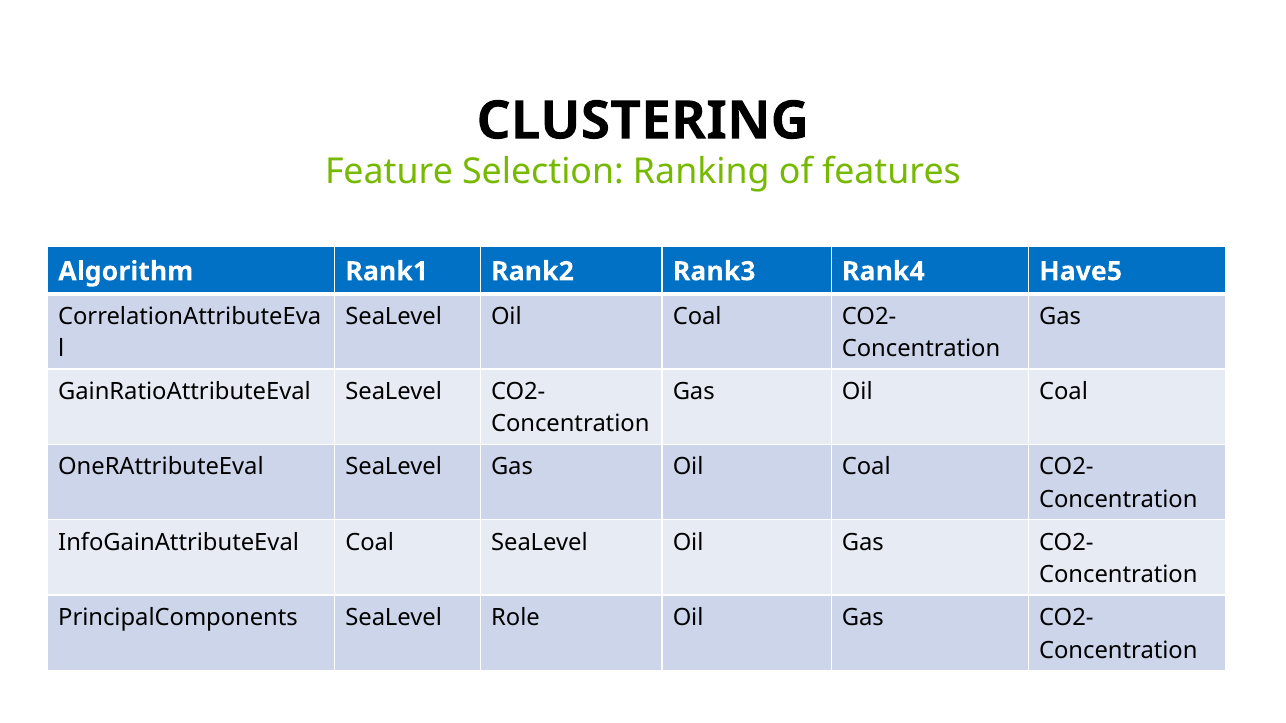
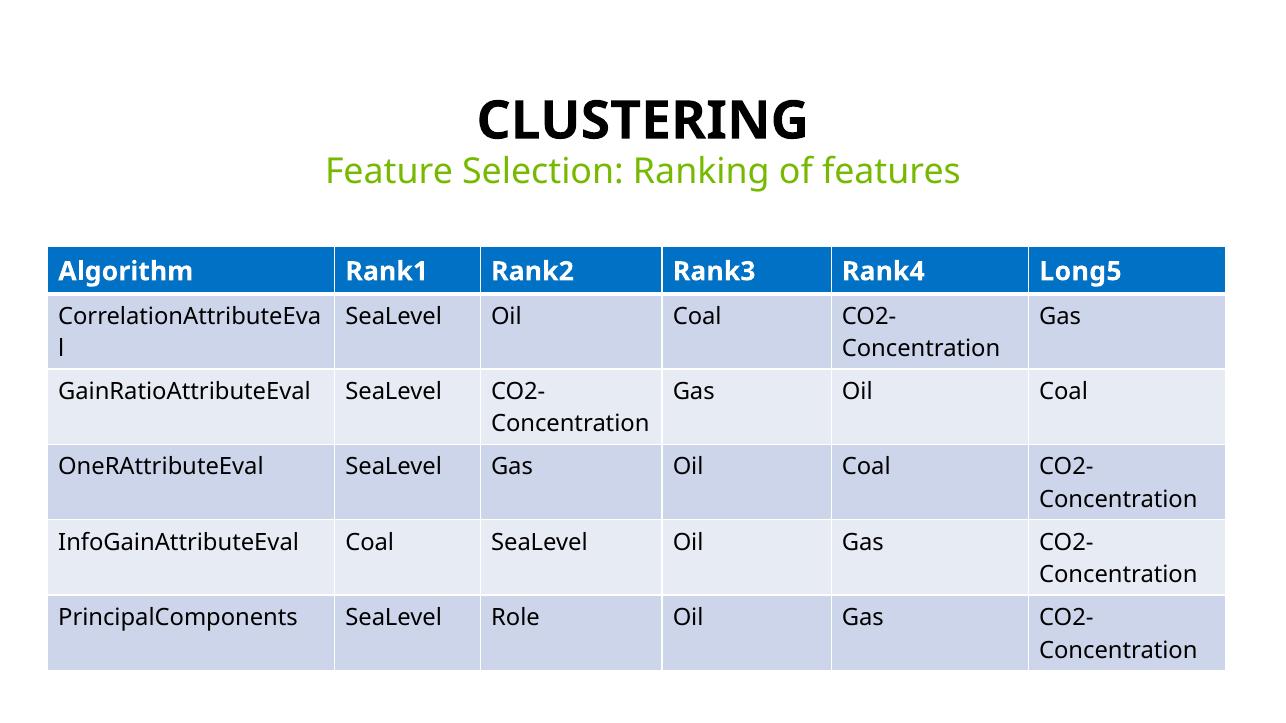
Have5: Have5 -> Long5 (1080, 272)
